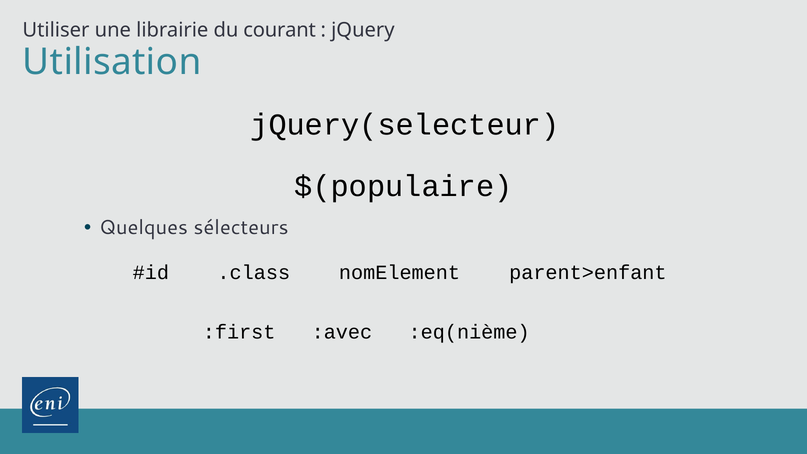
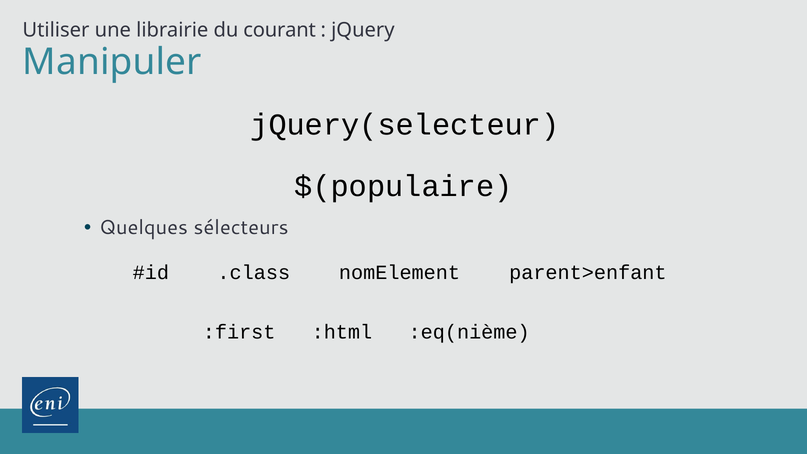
Utilisation: Utilisation -> Manipuler (112, 62)
:avec: :avec -> :html (342, 332)
